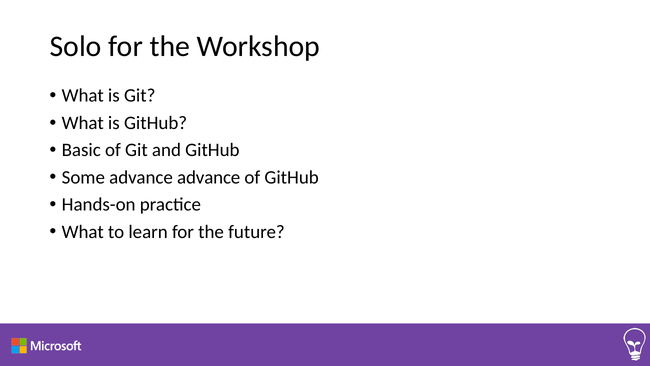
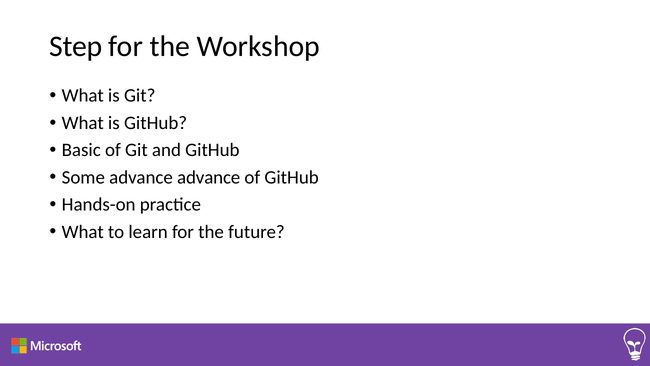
Solo: Solo -> Step (76, 46)
